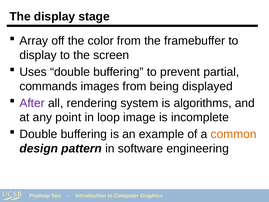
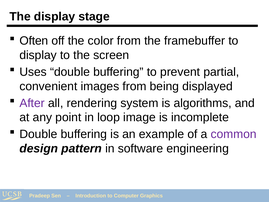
Array: Array -> Often (34, 41)
commands: commands -> convenient (48, 86)
common colour: orange -> purple (234, 134)
